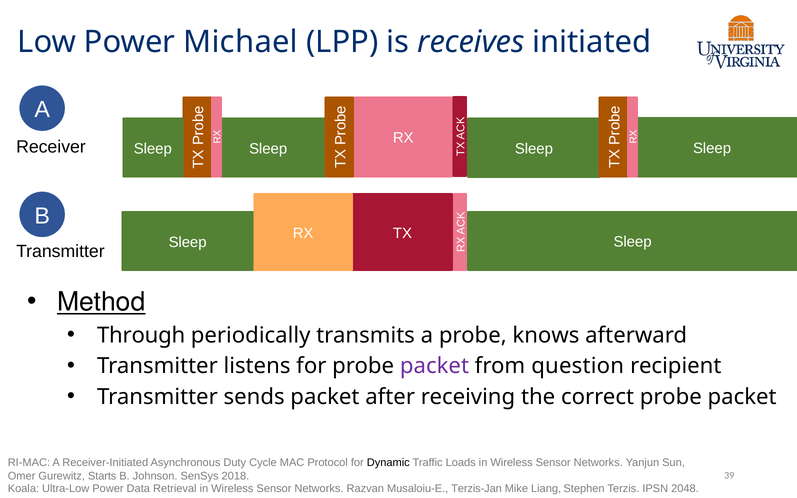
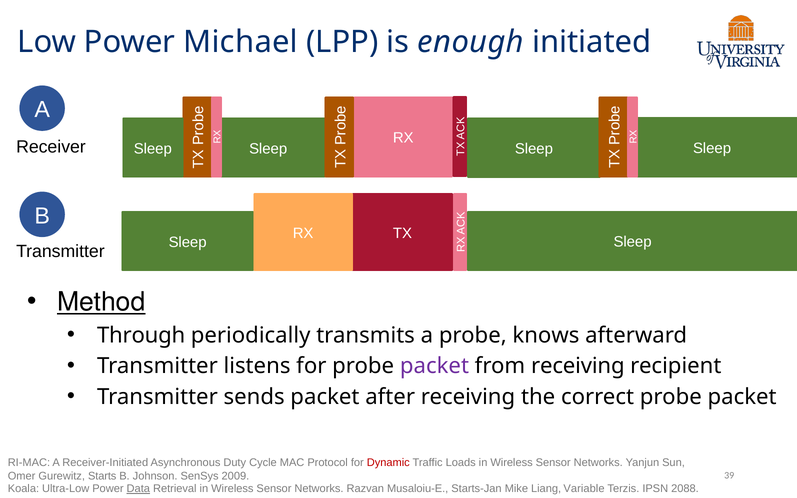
receives: receives -> enough (471, 42)
from question: question -> receiving (578, 366)
Dynamic colour: black -> red (388, 463)
2018: 2018 -> 2009 (235, 476)
Data underline: none -> present (138, 489)
Terzis-Jan: Terzis-Jan -> Starts-Jan (476, 489)
Stephen: Stephen -> Variable (584, 489)
2048: 2048 -> 2088 (685, 489)
